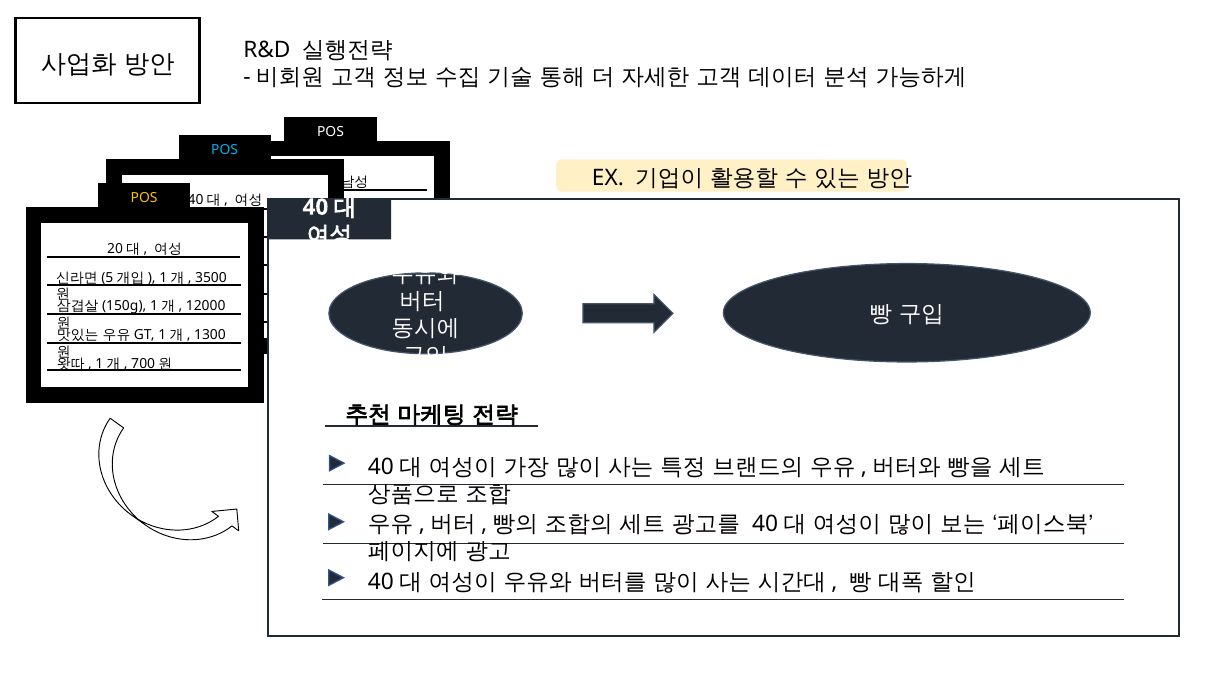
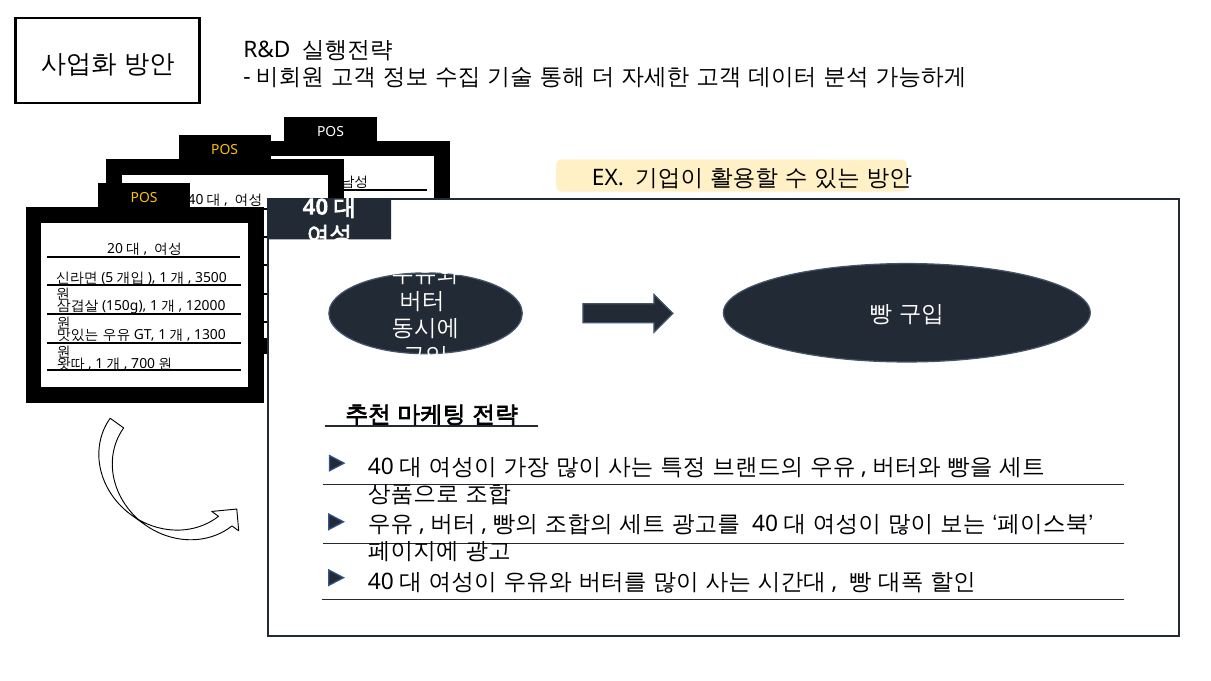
POS colour: light blue -> yellow (225, 150)
